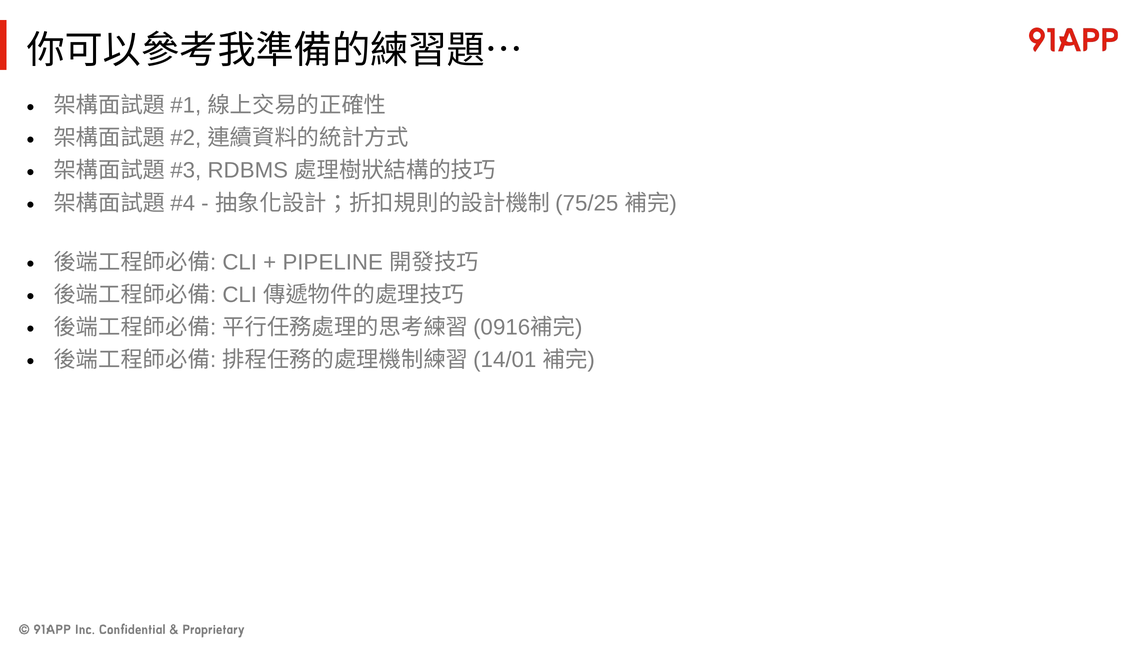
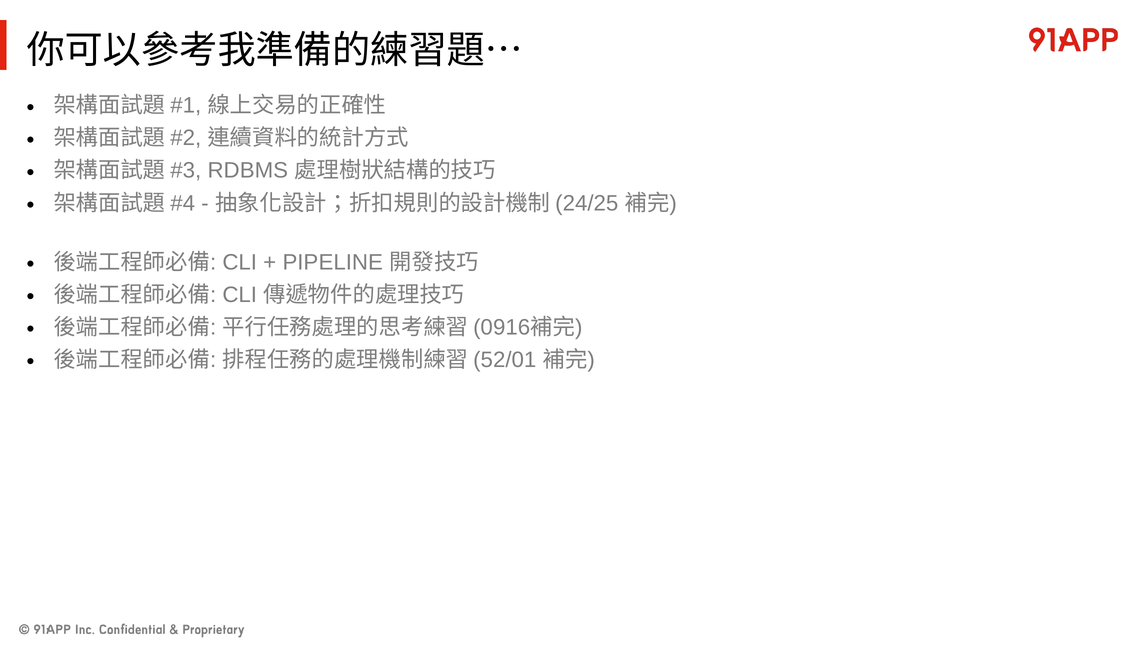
75/25: 75/25 -> 24/25 (587, 203)
14/01: 14/01 -> 52/01 (505, 360)
